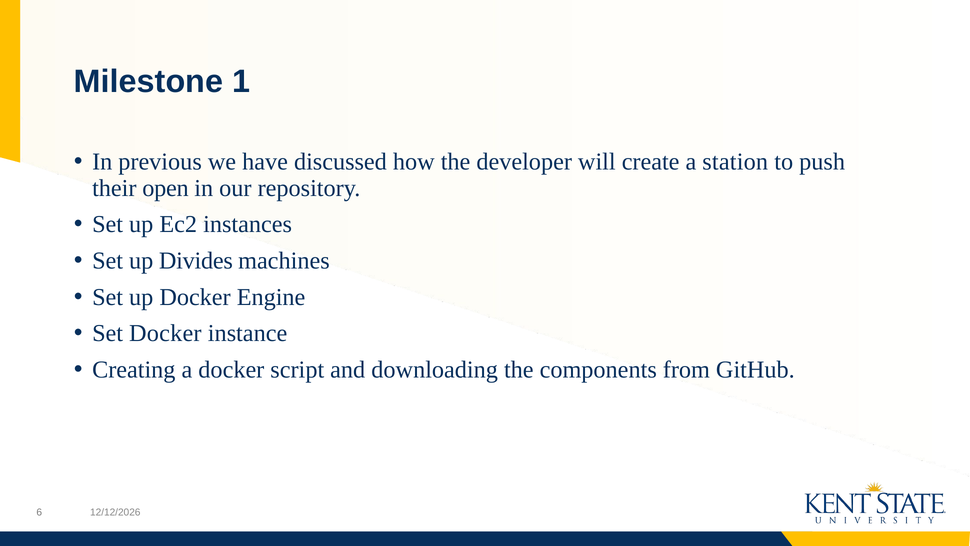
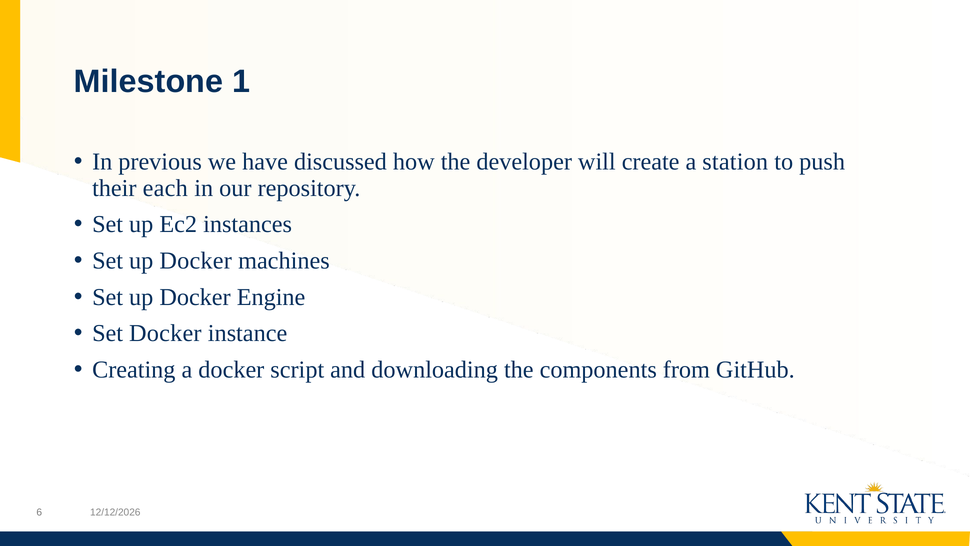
open: open -> each (165, 188)
Divides: Divides -> Docker (196, 261)
